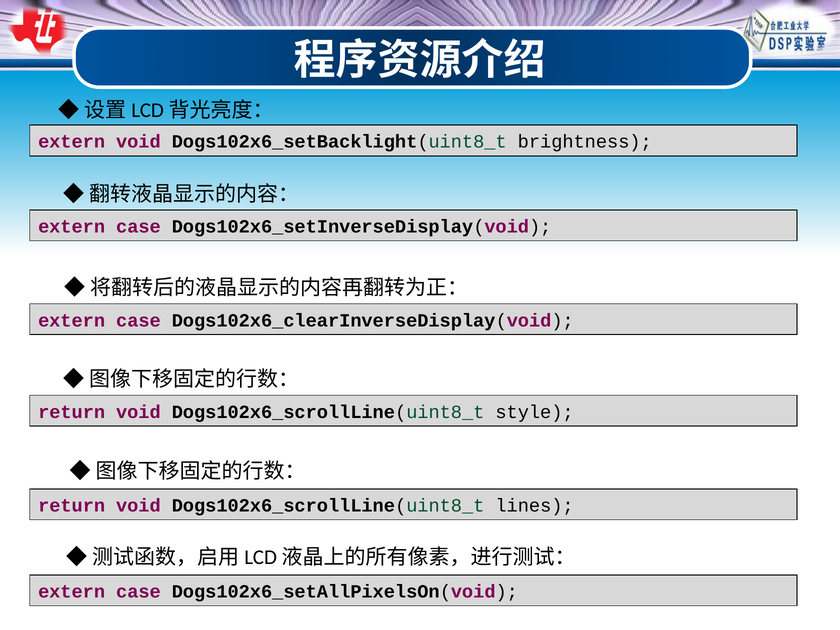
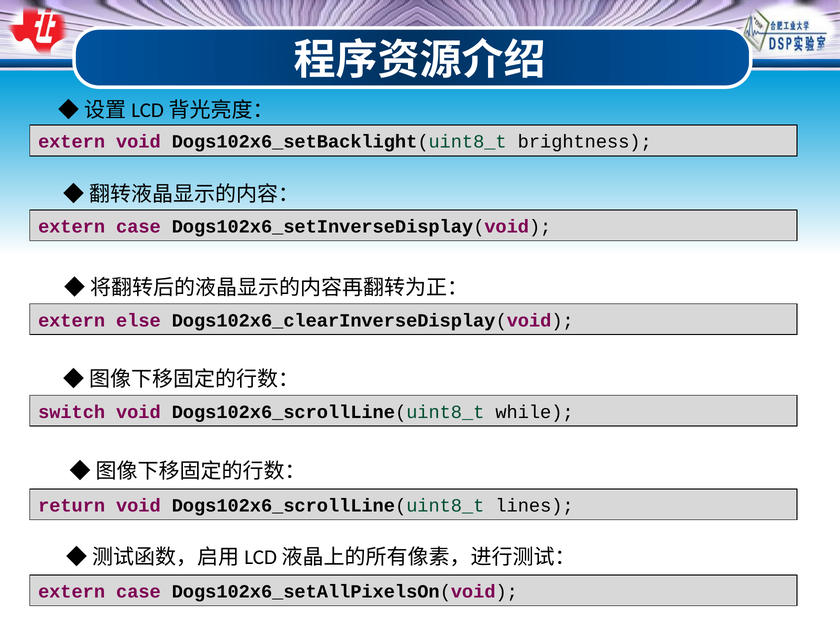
case: case -> else (138, 320)
return: return -> switch (72, 412)
style: style -> while (535, 412)
